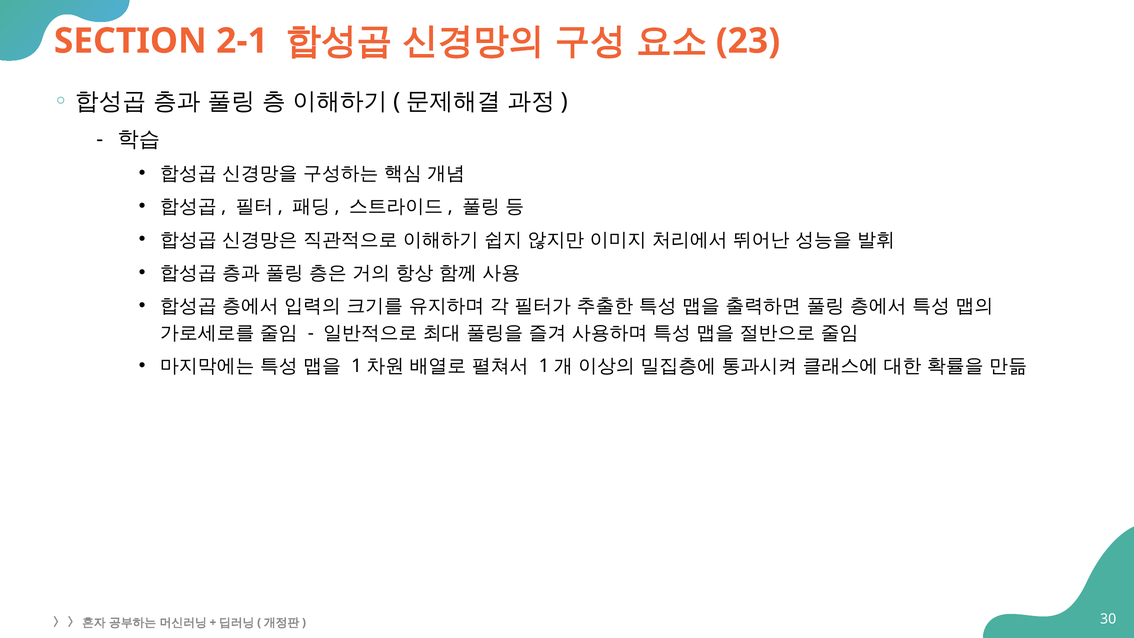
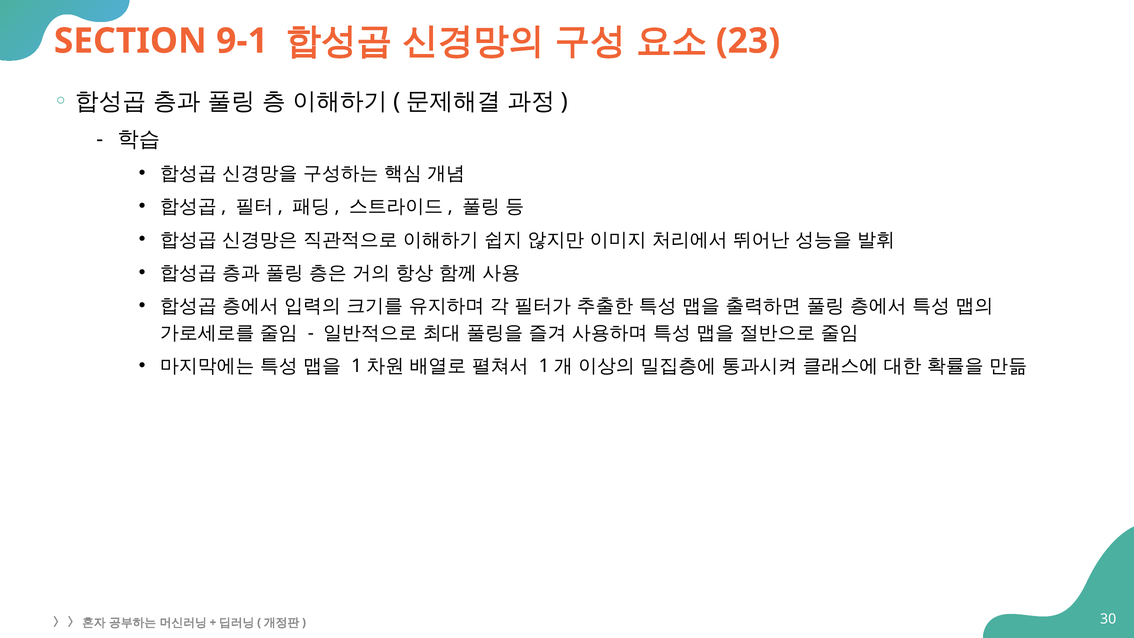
2-1: 2-1 -> 9-1 (242, 41)
